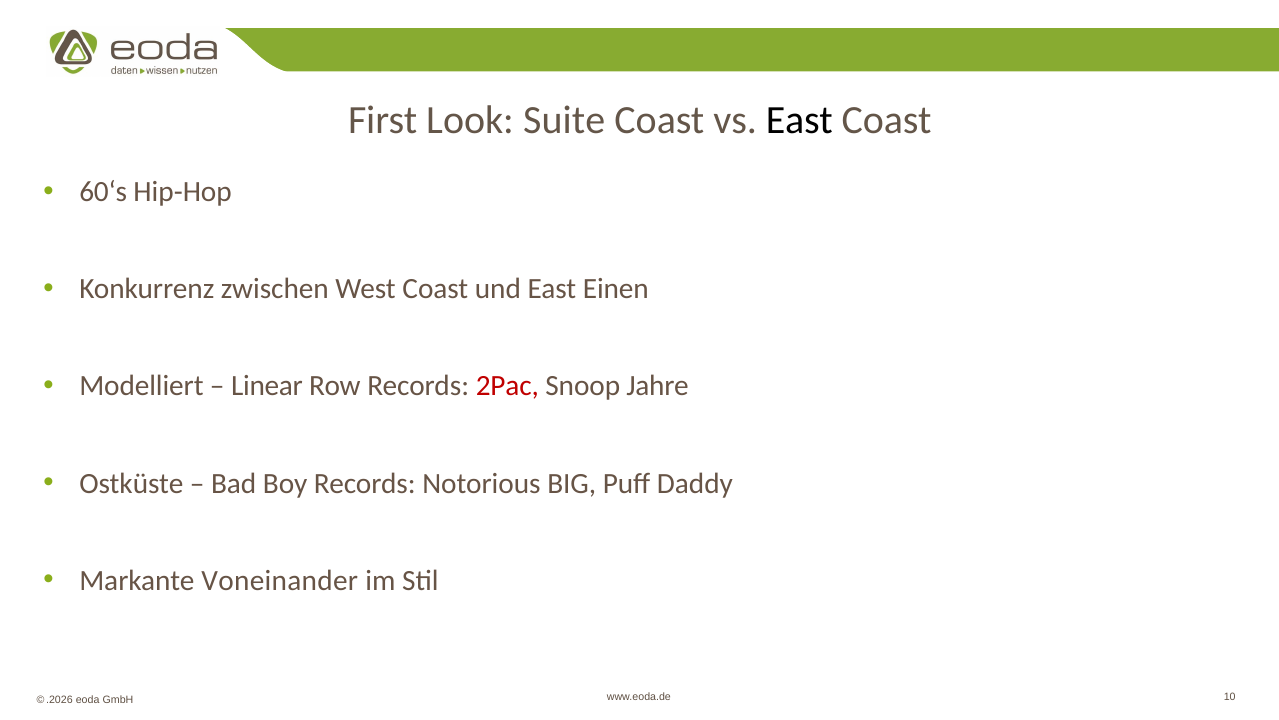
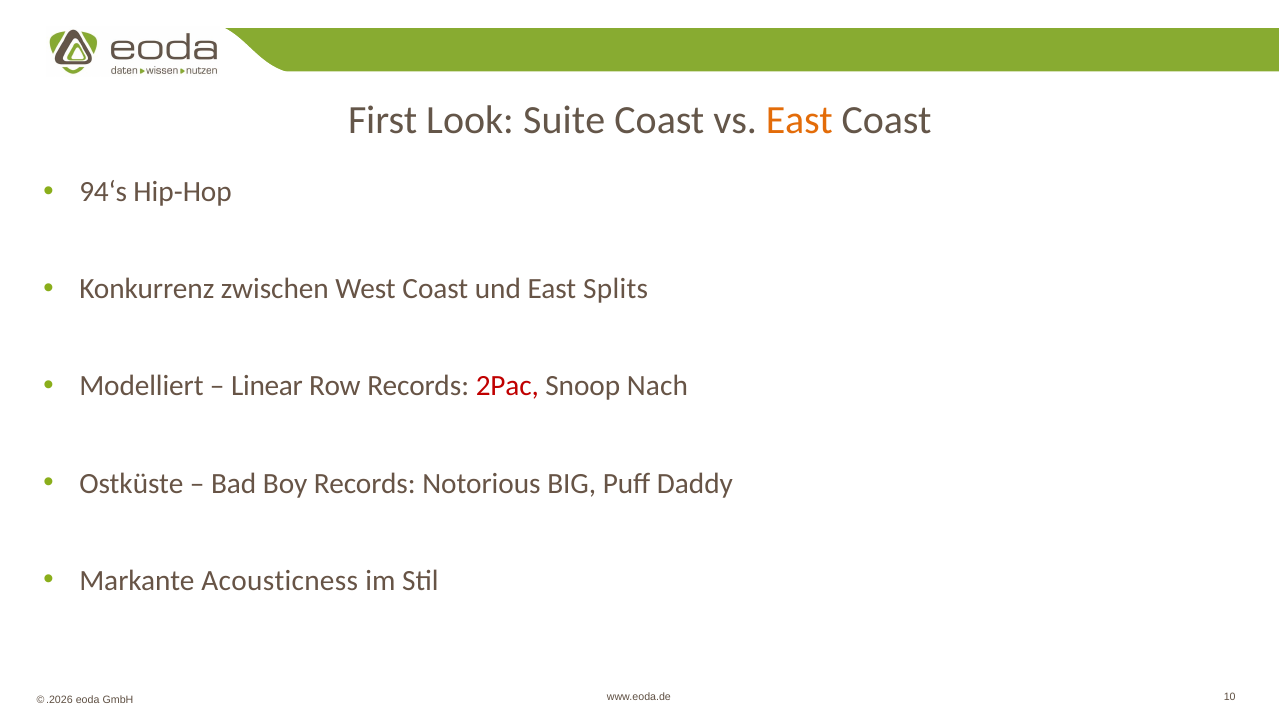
East colour: black -> orange (799, 120)
60‘s: 60‘s -> 94‘s (103, 192)
Einen: Einen -> Splits (616, 289)
Jahre: Jahre -> Nach (657, 386)
Voneinander: Voneinander -> Acousticness (280, 580)
